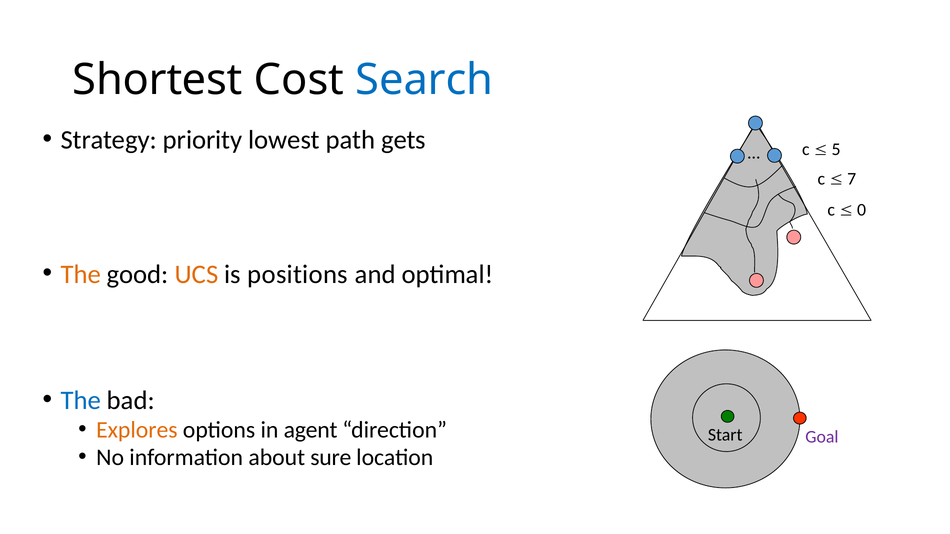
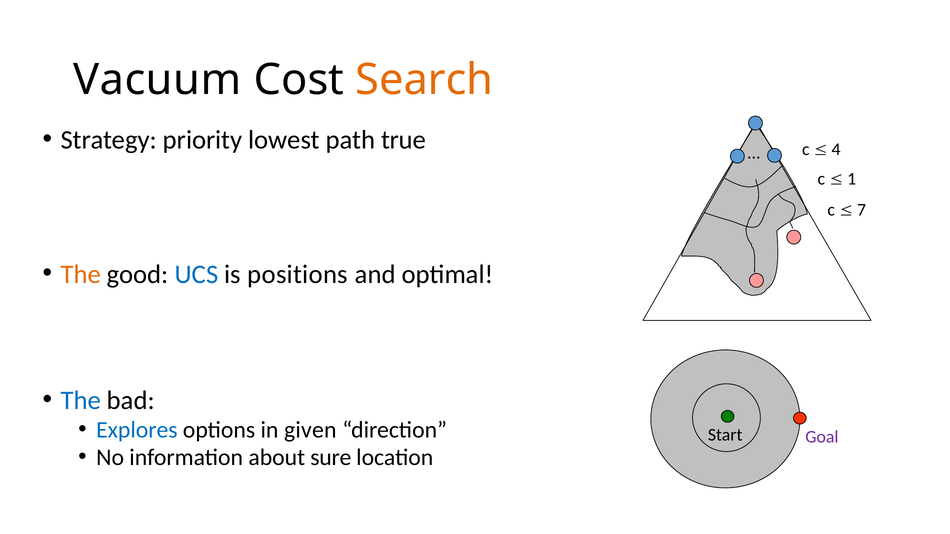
Shortest: Shortest -> Vacuum (157, 80)
Search colour: blue -> orange (424, 80)
gets: gets -> true (404, 140)
5: 5 -> 4 (836, 150)
7: 7 -> 1 (852, 179)
0: 0 -> 7 (862, 210)
UCS colour: orange -> blue (196, 274)
Explores colour: orange -> blue (137, 430)
agent: agent -> given (310, 430)
